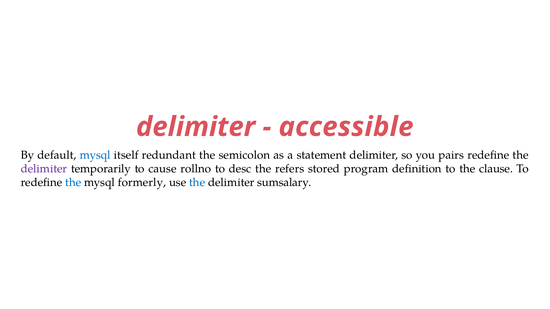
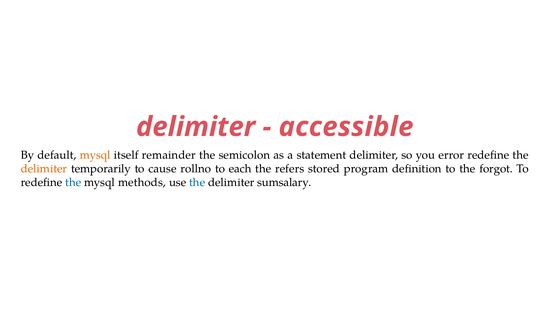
mysql colour: blue -> orange (95, 155)
redundant: redundant -> remainder (169, 155)
pairs: pairs -> error (451, 155)
delimiter colour: purple -> orange (44, 169)
desc: desc -> each (240, 169)
clause: clause -> forgot (496, 169)
formerly: formerly -> methods (142, 183)
